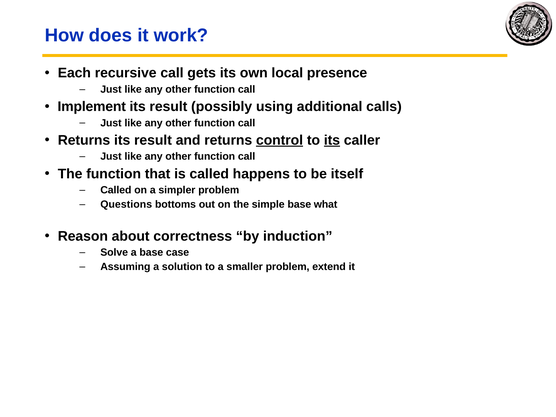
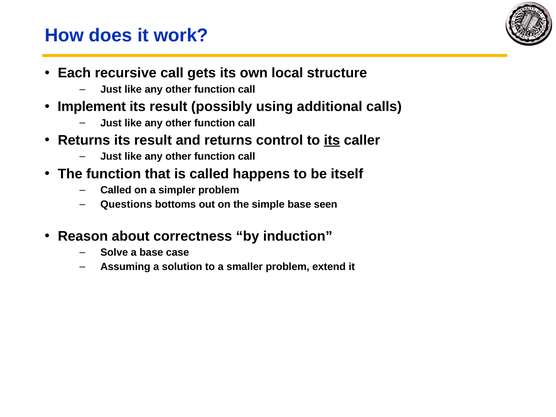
presence: presence -> structure (337, 73)
control underline: present -> none (280, 140)
what: what -> seen (326, 204)
